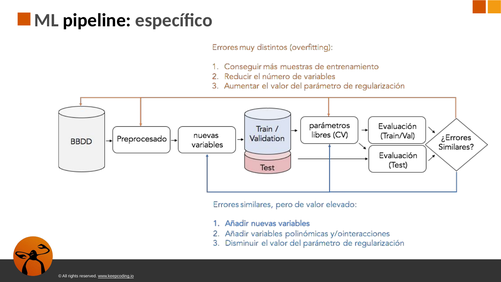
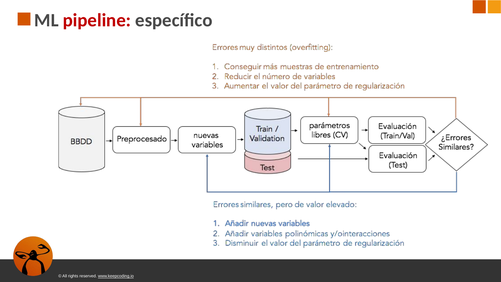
pipeline colour: black -> red (97, 20)
